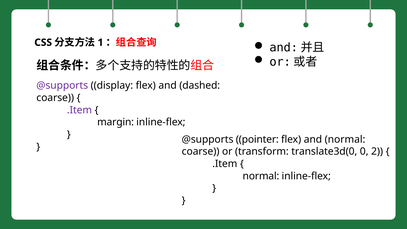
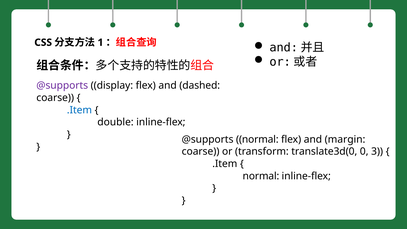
.Item colour: purple -> blue (79, 110)
margin: margin -> double (116, 122)
@supports pointer: pointer -> normal (257, 139)
and normal: normal -> margin (345, 139)
2: 2 -> 3 (377, 152)
